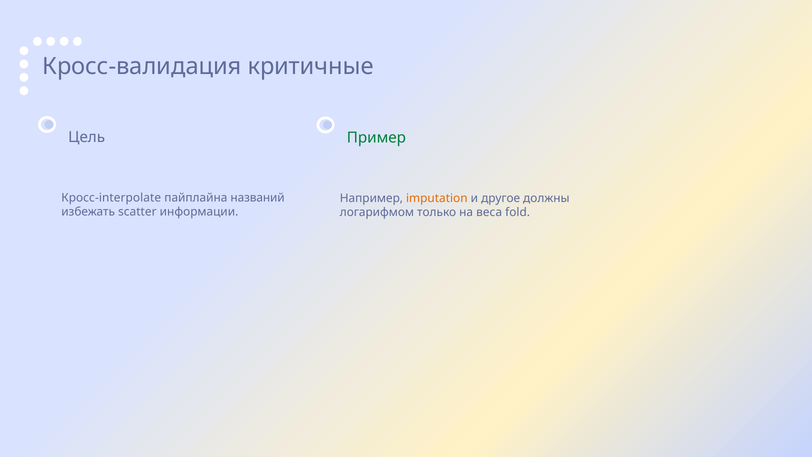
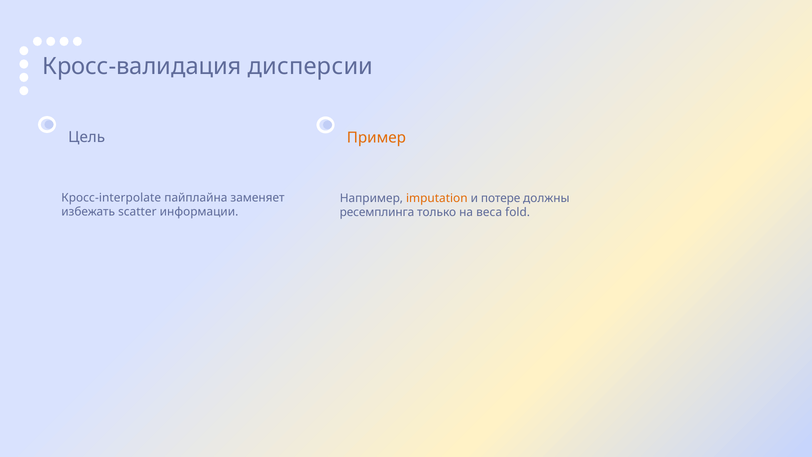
критичные: критичные -> дисперсии (310, 66)
Пример colour: green -> orange (376, 138)
названий: названий -> заменяет (258, 198)
другое: другое -> потере (501, 198)
логарифмом: логарифмом -> ресемплинга (377, 212)
